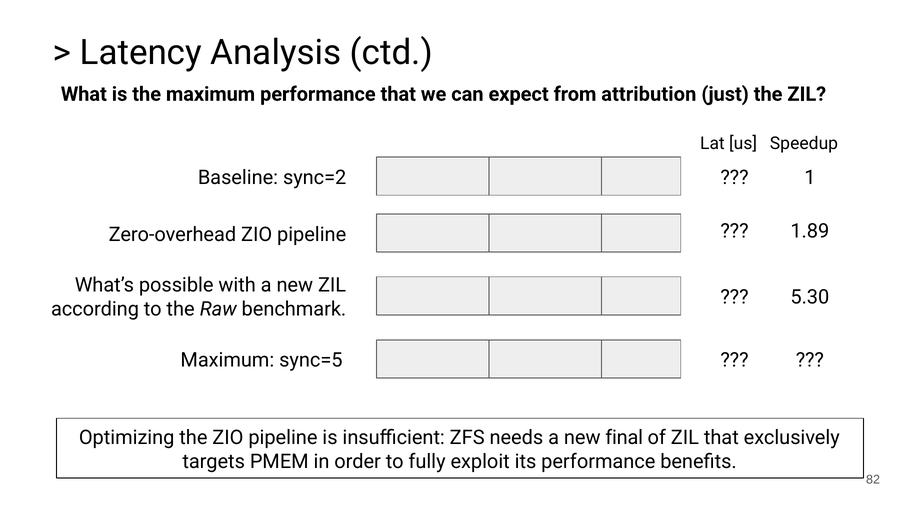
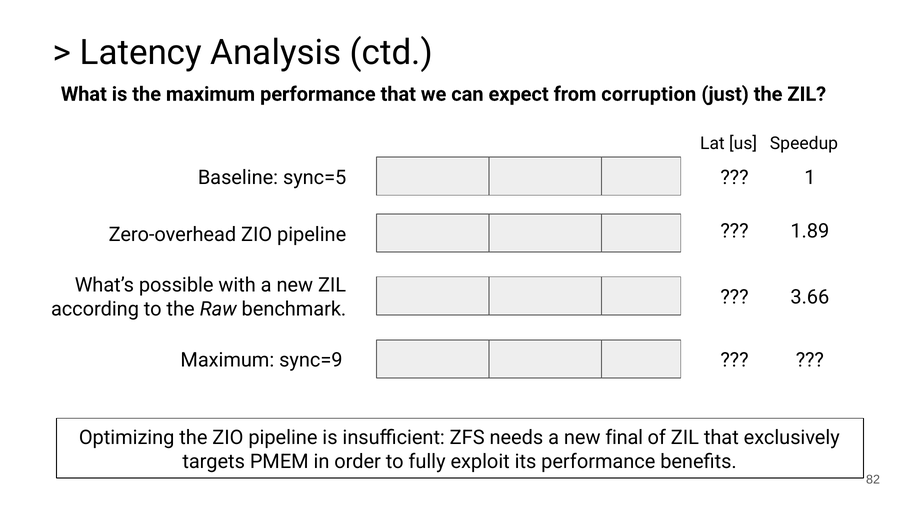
attribution: attribution -> corruption (649, 94)
sync=2: sync=2 -> sync=5 (315, 177)
5.30: 5.30 -> 3.66 (810, 297)
sync=5: sync=5 -> sync=9 (311, 360)
